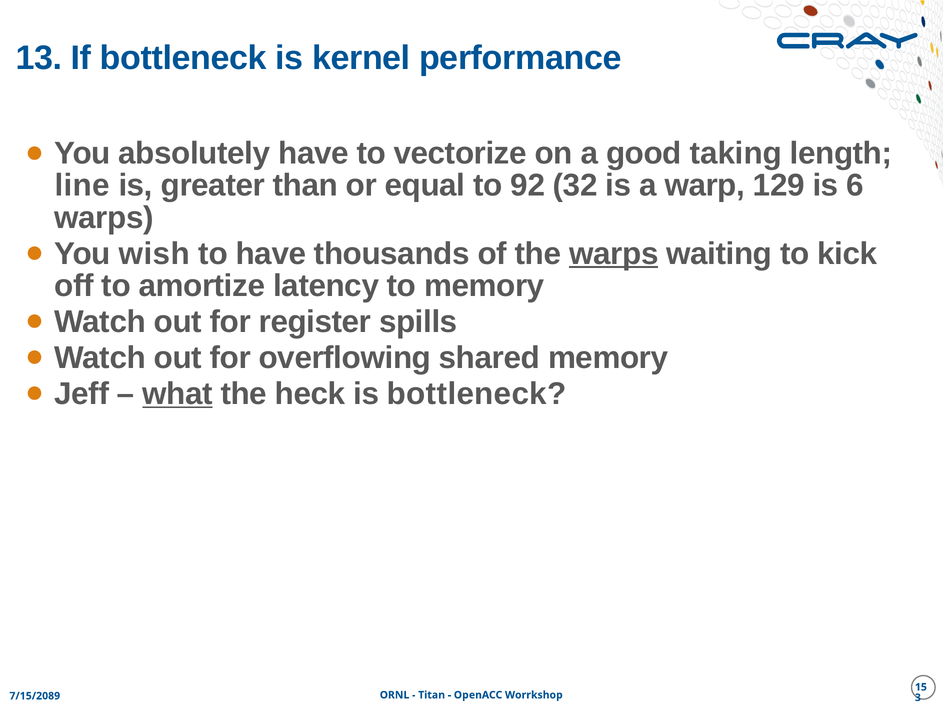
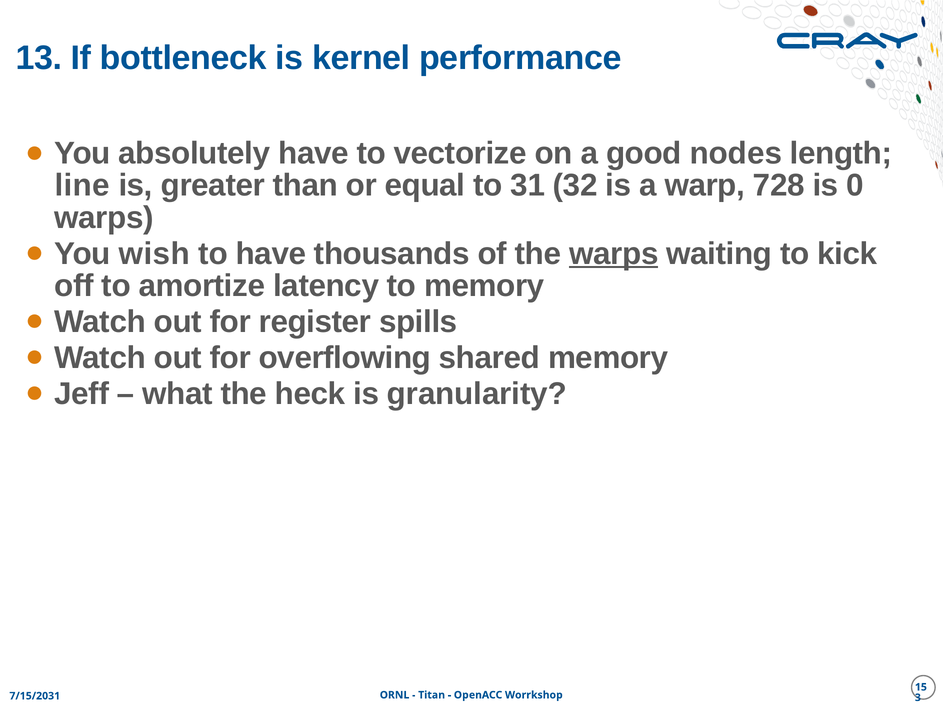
taking: taking -> nodes (736, 154)
92: 92 -> 31 (528, 186)
129: 129 -> 728 (779, 186)
6: 6 -> 0 (855, 186)
what underline: present -> none (178, 394)
is bottleneck: bottleneck -> granularity (477, 394)
7/15/2089: 7/15/2089 -> 7/15/2031 (35, 696)
